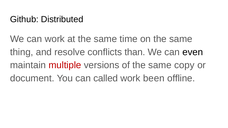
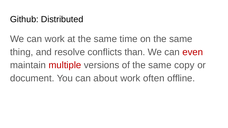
even colour: black -> red (193, 52)
called: called -> about (106, 78)
been: been -> often (154, 78)
